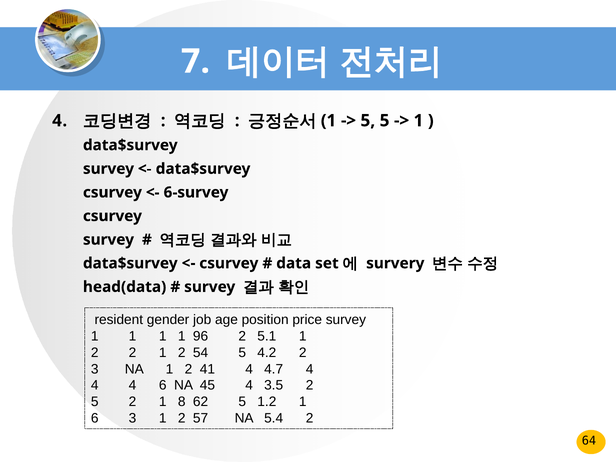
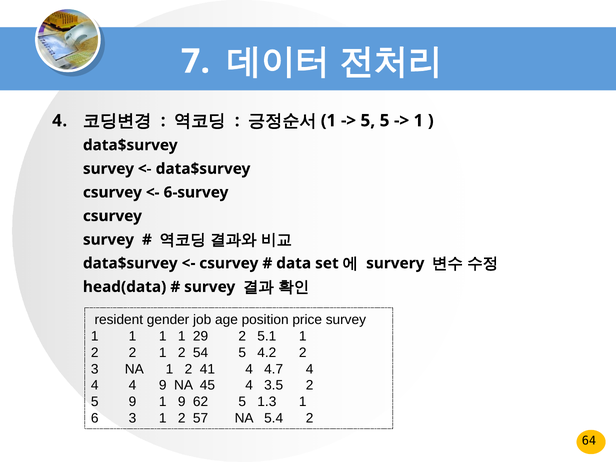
96: 96 -> 29 (201, 336)
4 6: 6 -> 9 (163, 385)
5 2: 2 -> 9 (132, 402)
1 8: 8 -> 9 (182, 402)
1.2: 1.2 -> 1.3 (267, 402)
